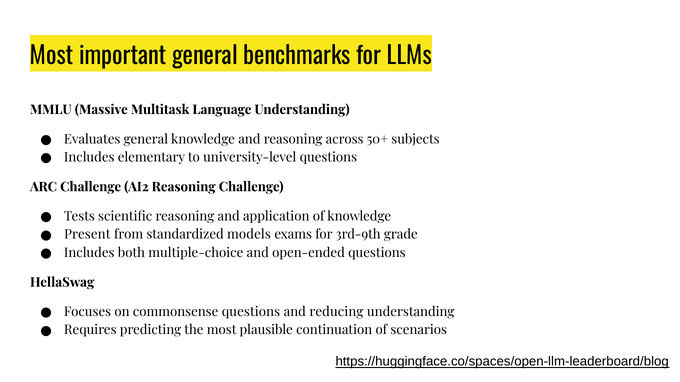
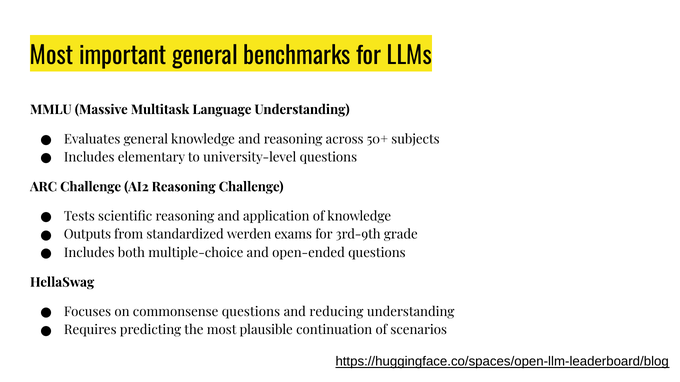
Present: Present -> Outputs (87, 235)
models: models -> werden (249, 235)
